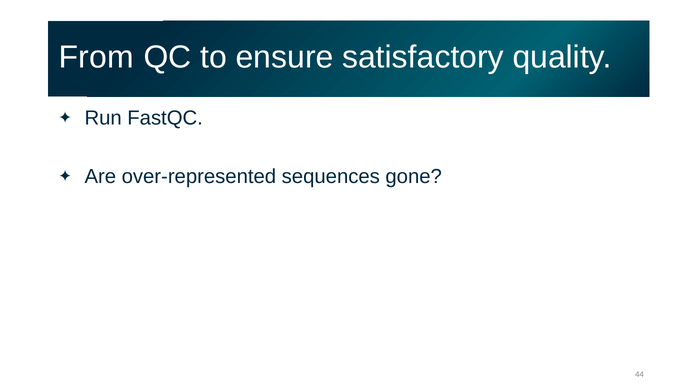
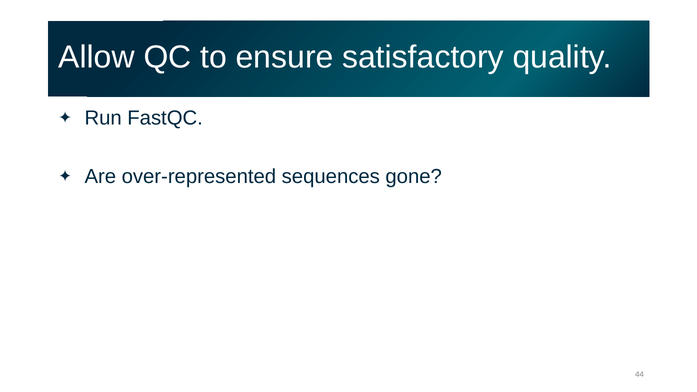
From: From -> Allow (97, 57)
